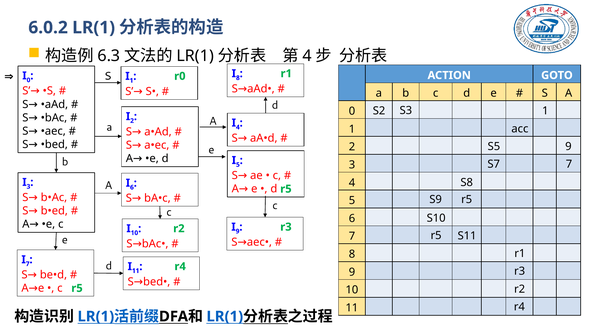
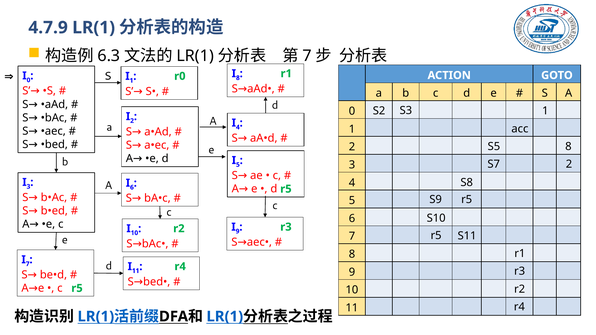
6.0.2: 6.0.2 -> 4.7.9 (48, 28)
4: 4 -> 7 (307, 56)
S5 9: 9 -> 8 (568, 147)
S7 7: 7 -> 2 (569, 164)
